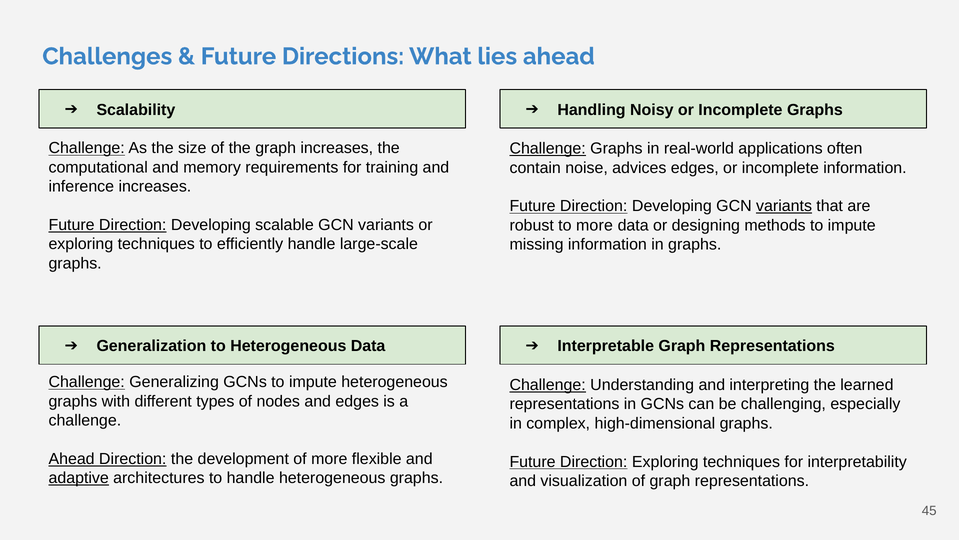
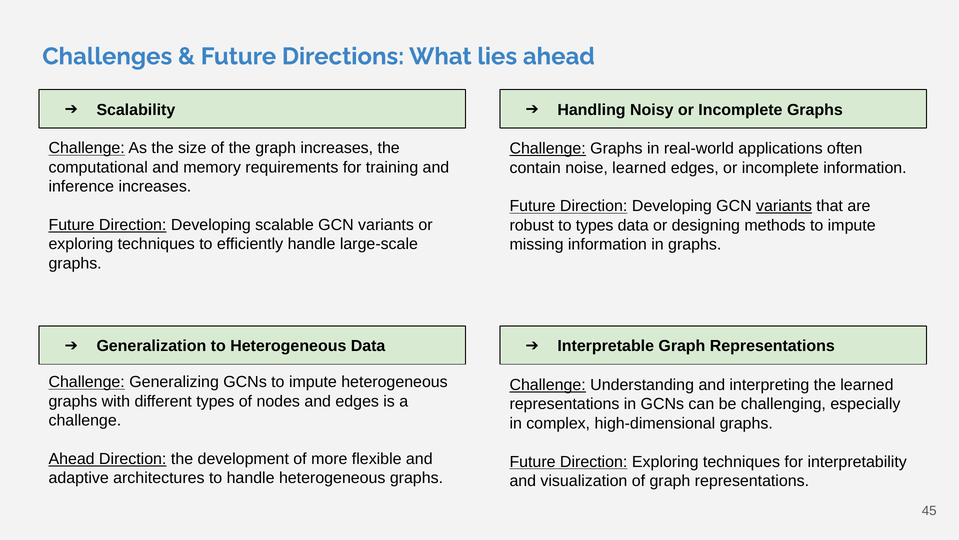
noise advices: advices -> learned (639, 168)
to more: more -> types (595, 225)
adaptive underline: present -> none (79, 478)
